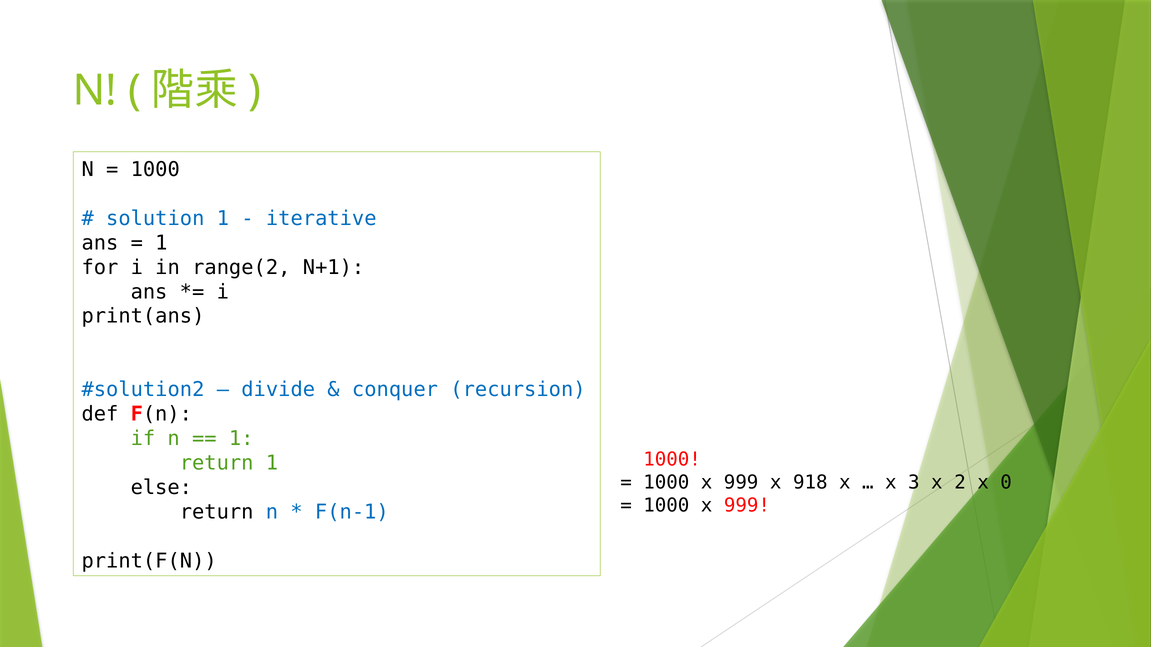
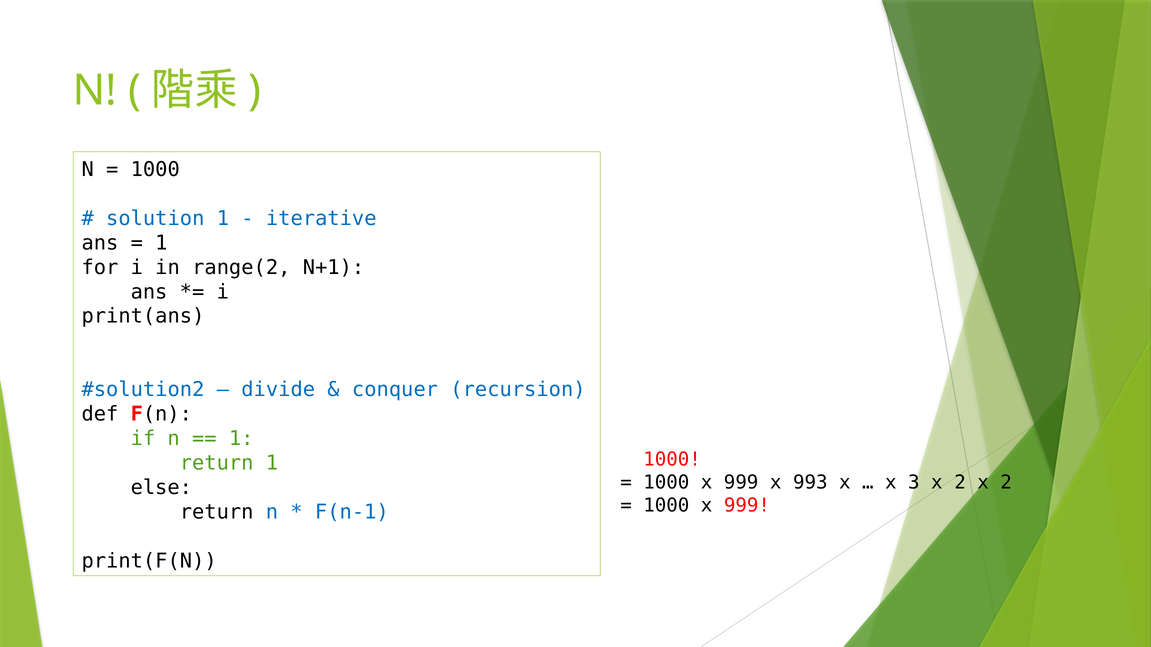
918: 918 -> 993 (810, 483)
2 x 0: 0 -> 2 (1006, 483)
